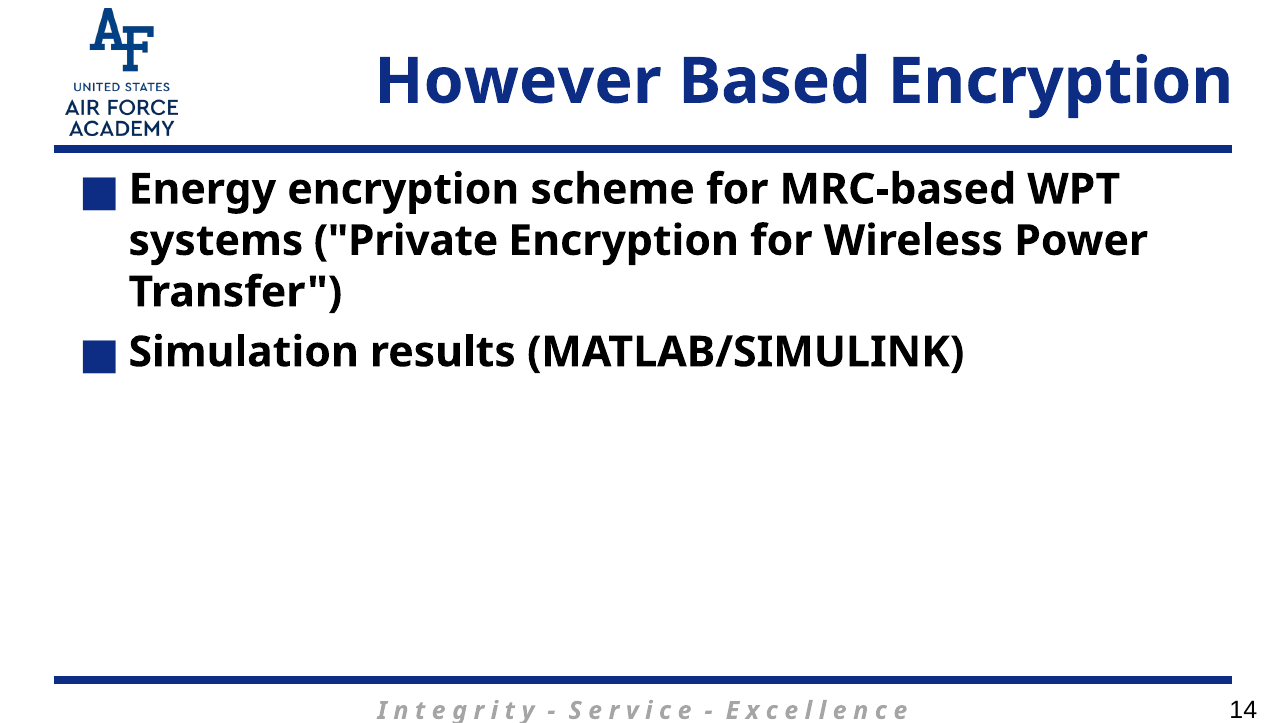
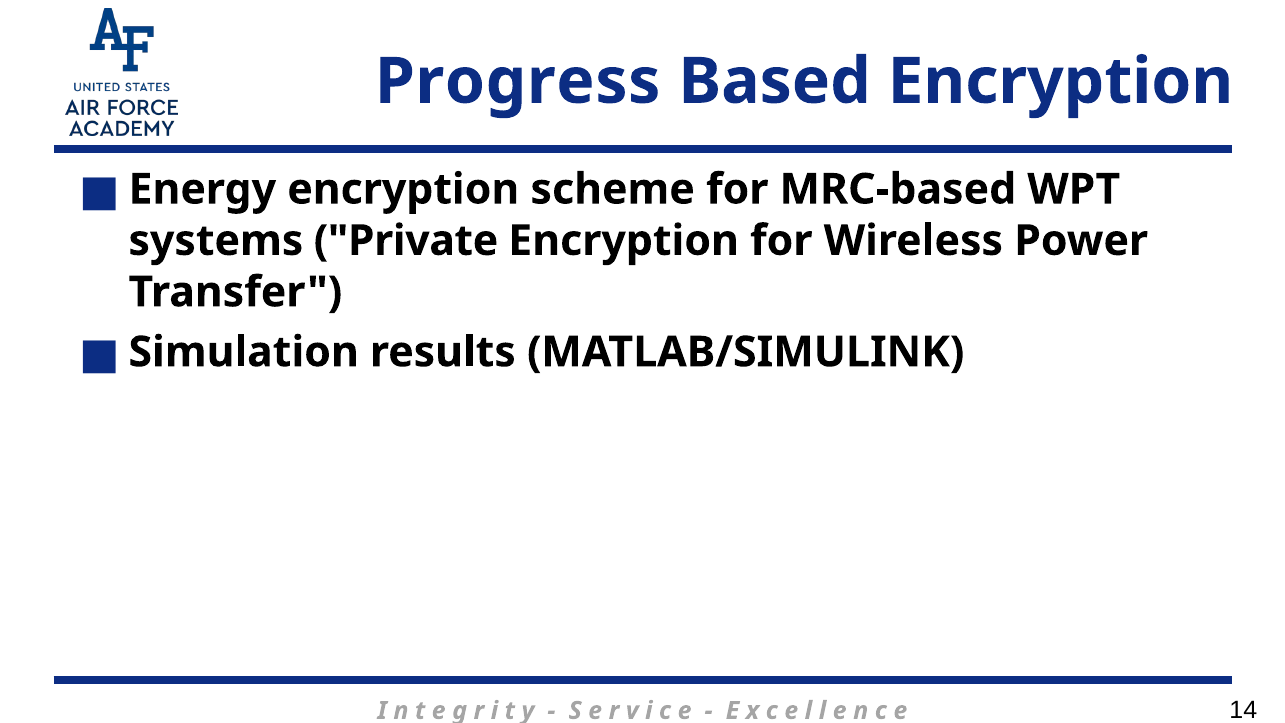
However: However -> Progress (518, 82)
